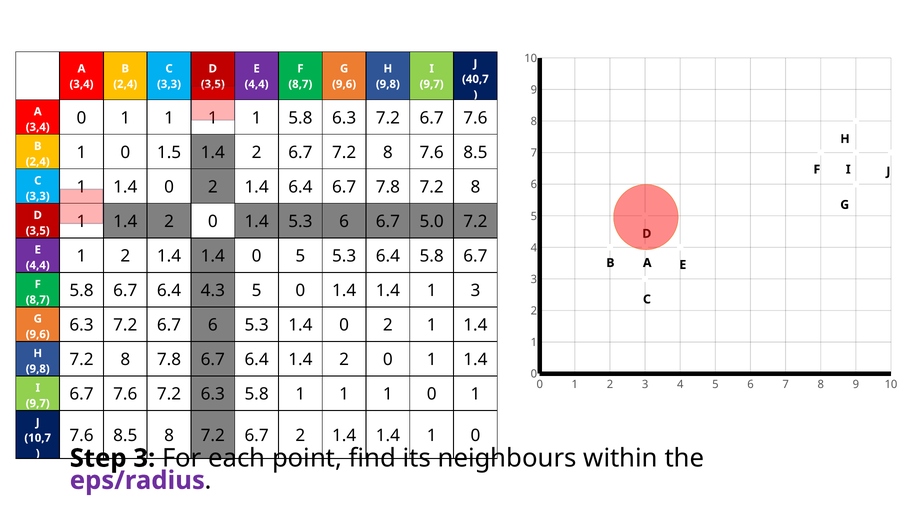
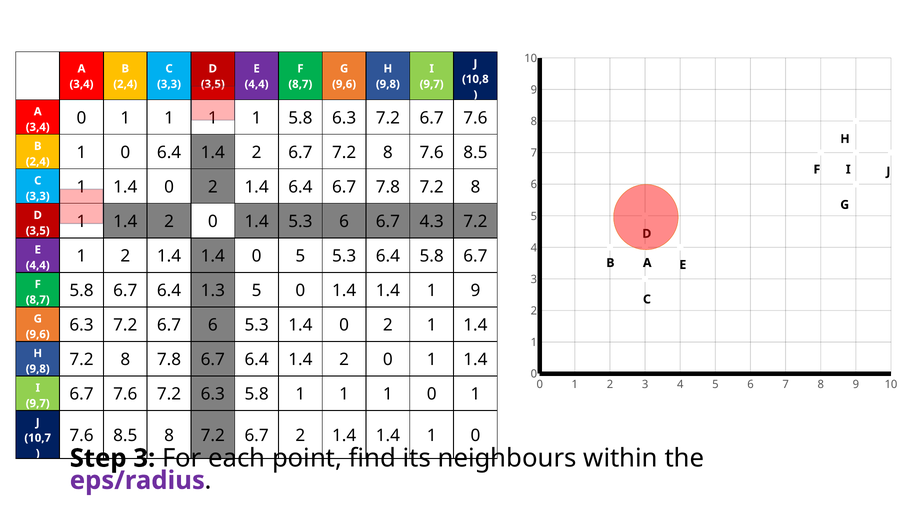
40,7: 40,7 -> 10,8 (475, 79)
0 1.5: 1.5 -> 6.4 (169, 153)
5.0: 5.0 -> 4.3 (432, 222)
4.3: 4.3 -> 1.3 (213, 291)
1 3: 3 -> 9 (475, 291)
